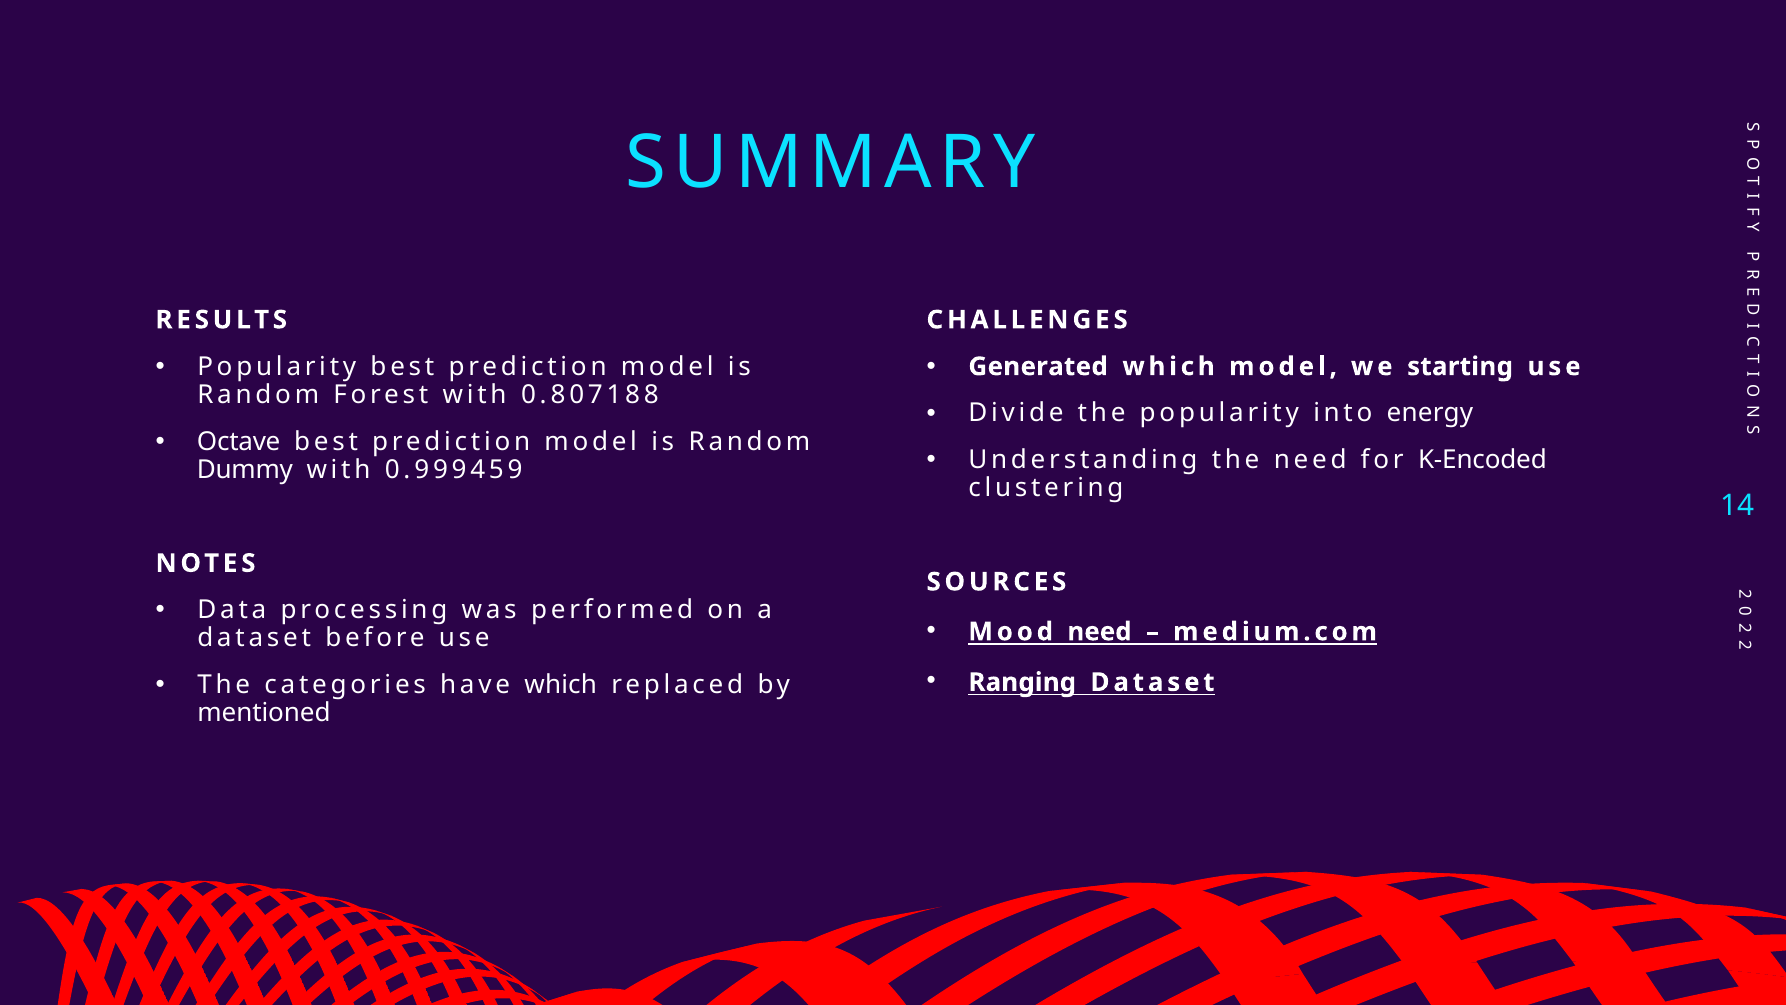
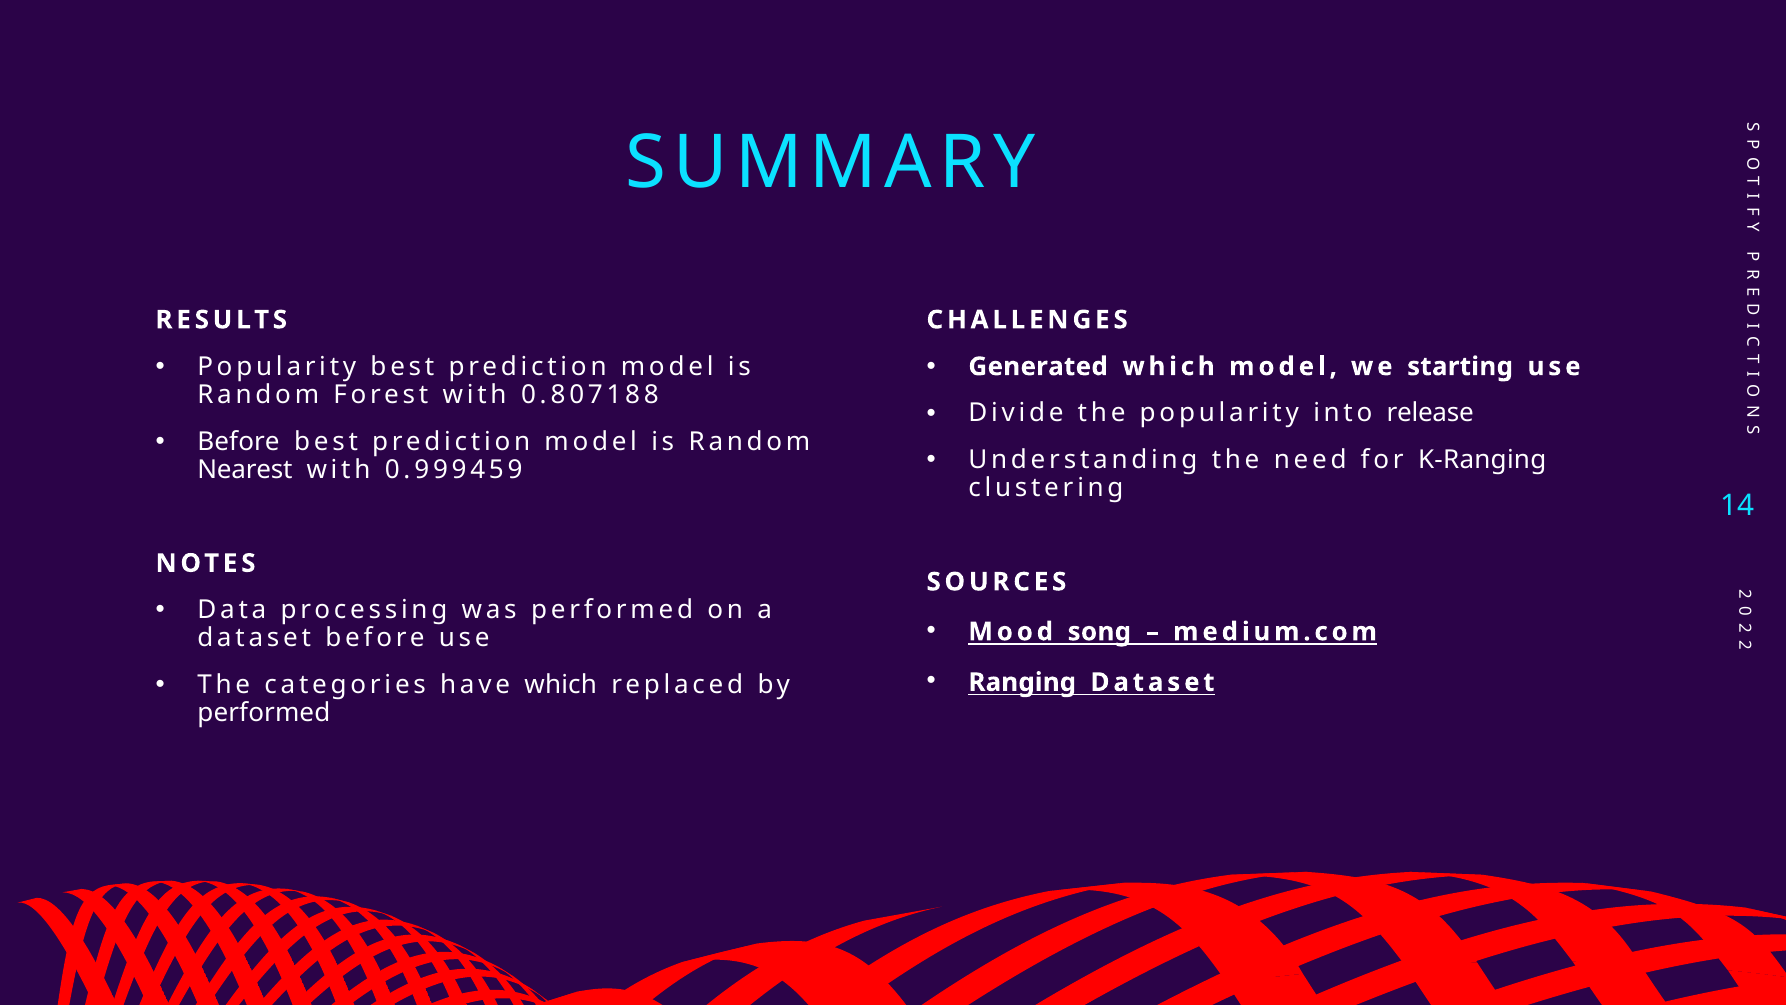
energy: energy -> release (1430, 413)
Octave: Octave -> Before (239, 441)
K-Encoded: K-Encoded -> K-Ranging (1482, 460)
Dummy: Dummy -> Nearest (245, 470)
Mood need: need -> song (1099, 632)
mentioned: mentioned -> performed (264, 713)
